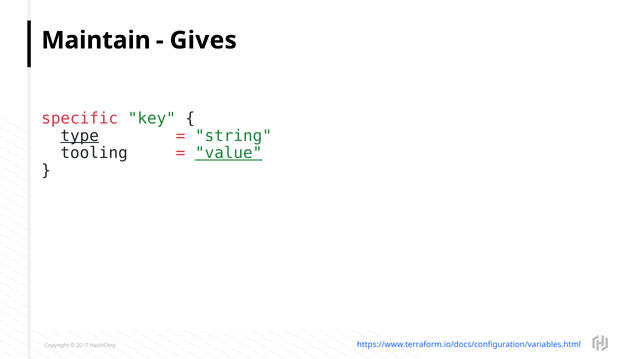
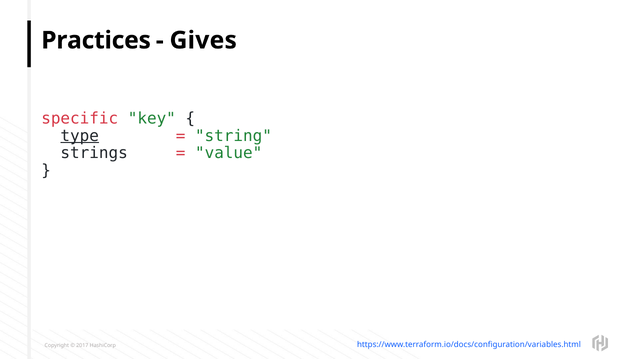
Maintain: Maintain -> Practices (96, 40)
tooling: tooling -> strings (94, 153)
value underline: present -> none (229, 153)
